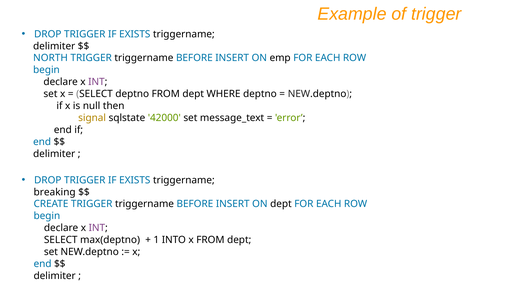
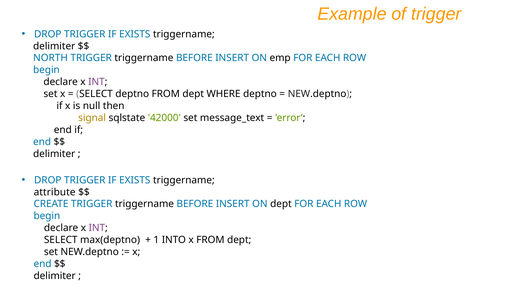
breaking: breaking -> attribute (55, 192)
